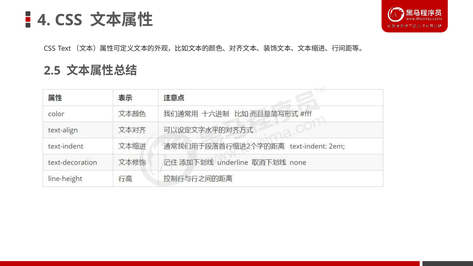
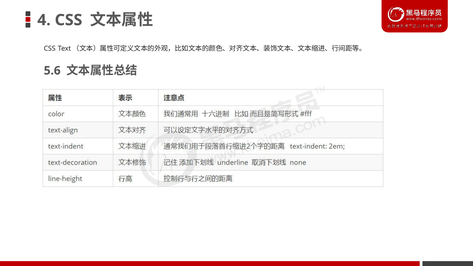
2.5: 2.5 -> 5.6 (52, 71)
